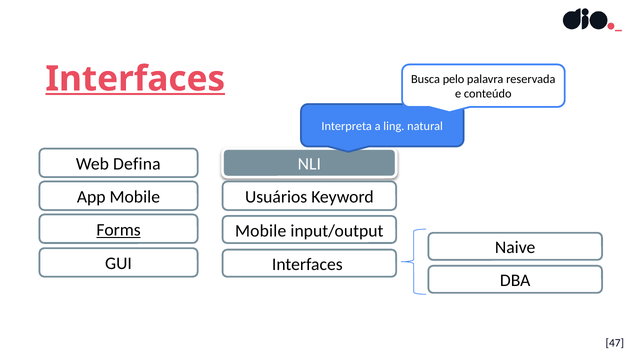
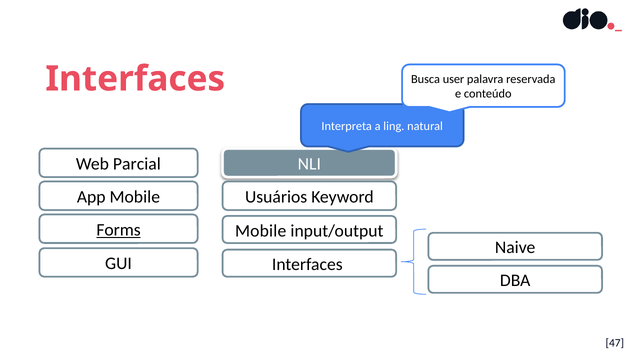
Interfaces underline: present -> none (135, 79)
pelo: pelo -> user (454, 79)
Defina: Defina -> Parcial (137, 164)
